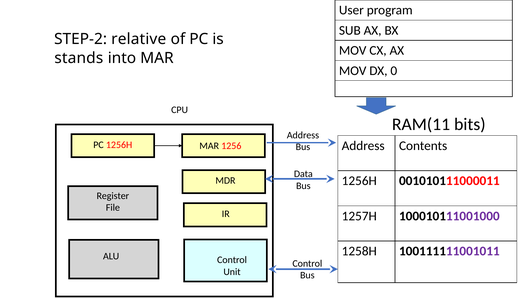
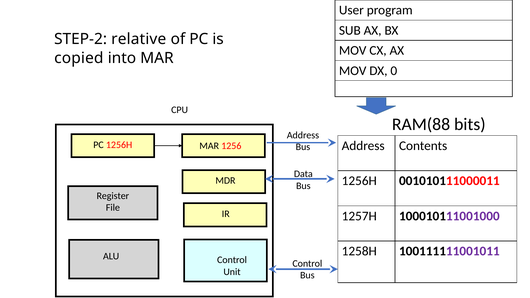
stands: stands -> copied (79, 58)
RAM(11: RAM(11 -> RAM(88 (421, 124)
